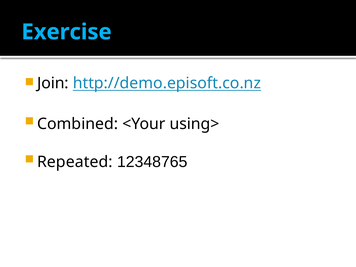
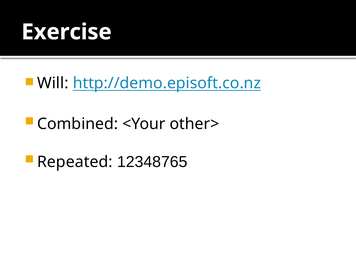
Exercise colour: light blue -> white (67, 32)
Join: Join -> Will (53, 83)
using>: using> -> other> (194, 124)
